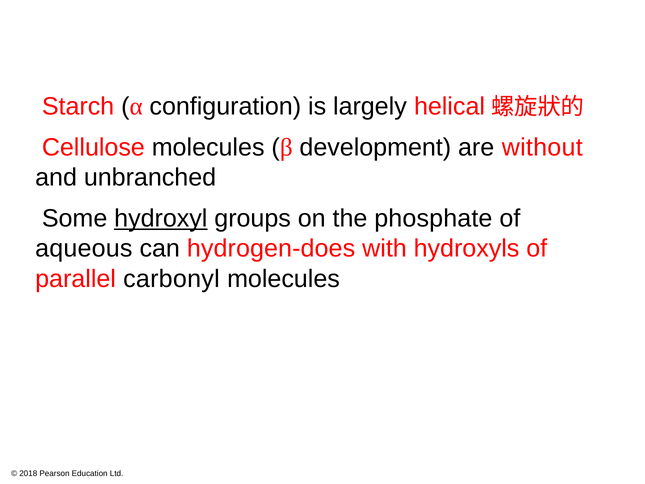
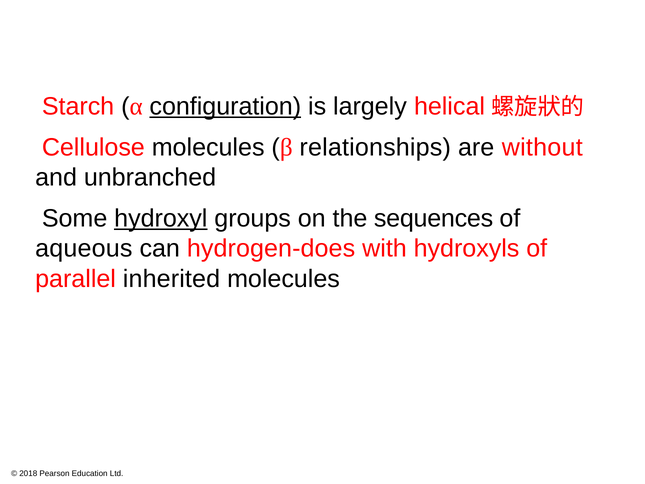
configuration underline: none -> present (225, 107)
development: development -> relationships (375, 147)
phosphate: phosphate -> sequences (434, 218)
carbonyl: carbonyl -> inherited (171, 279)
